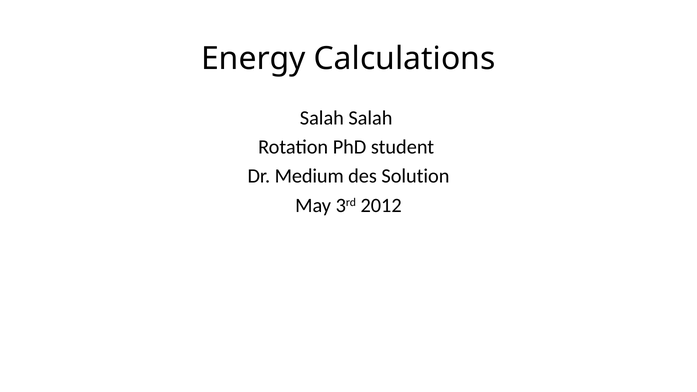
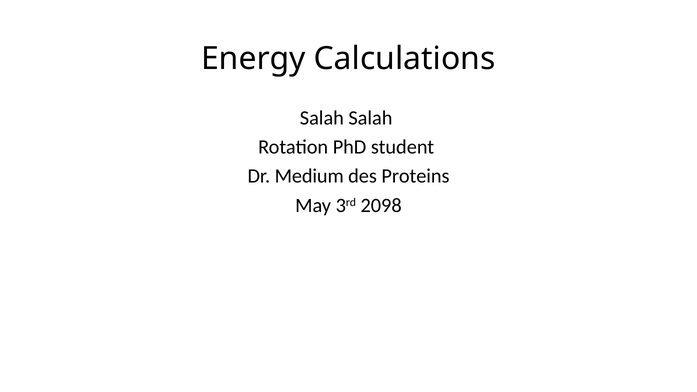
Solution: Solution -> Proteins (415, 176)
2012: 2012 -> 2098 (381, 206)
